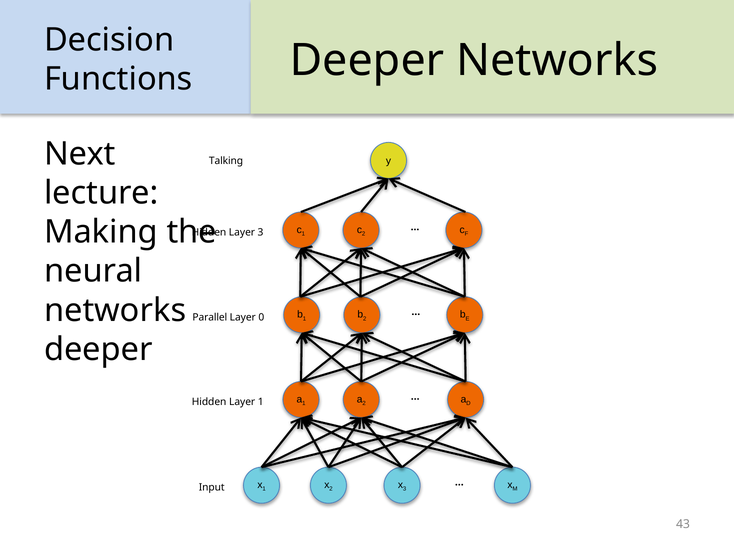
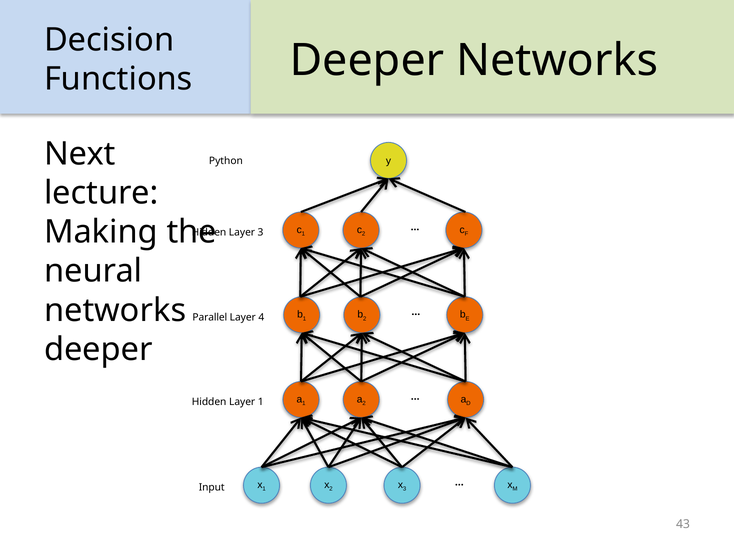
Talking: Talking -> Python (226, 161)
0: 0 -> 4 (261, 317)
